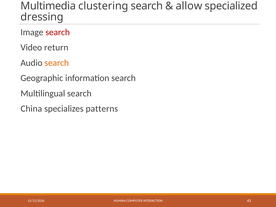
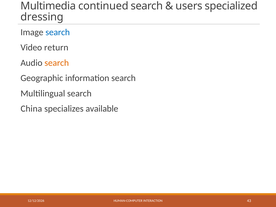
clustering: clustering -> continued (103, 6)
allow: allow -> users (189, 6)
search colour: red -> blue (58, 32)
patterns: patterns -> available (102, 109)
